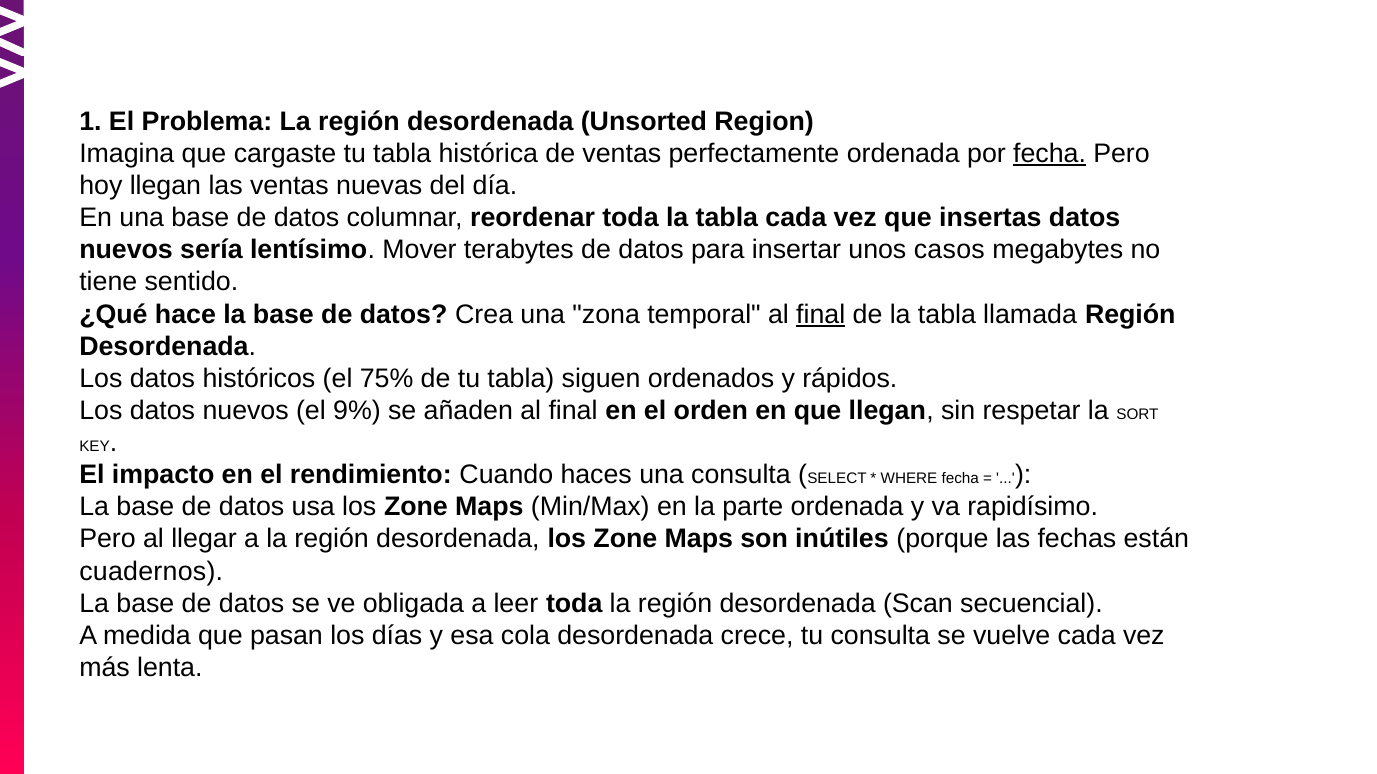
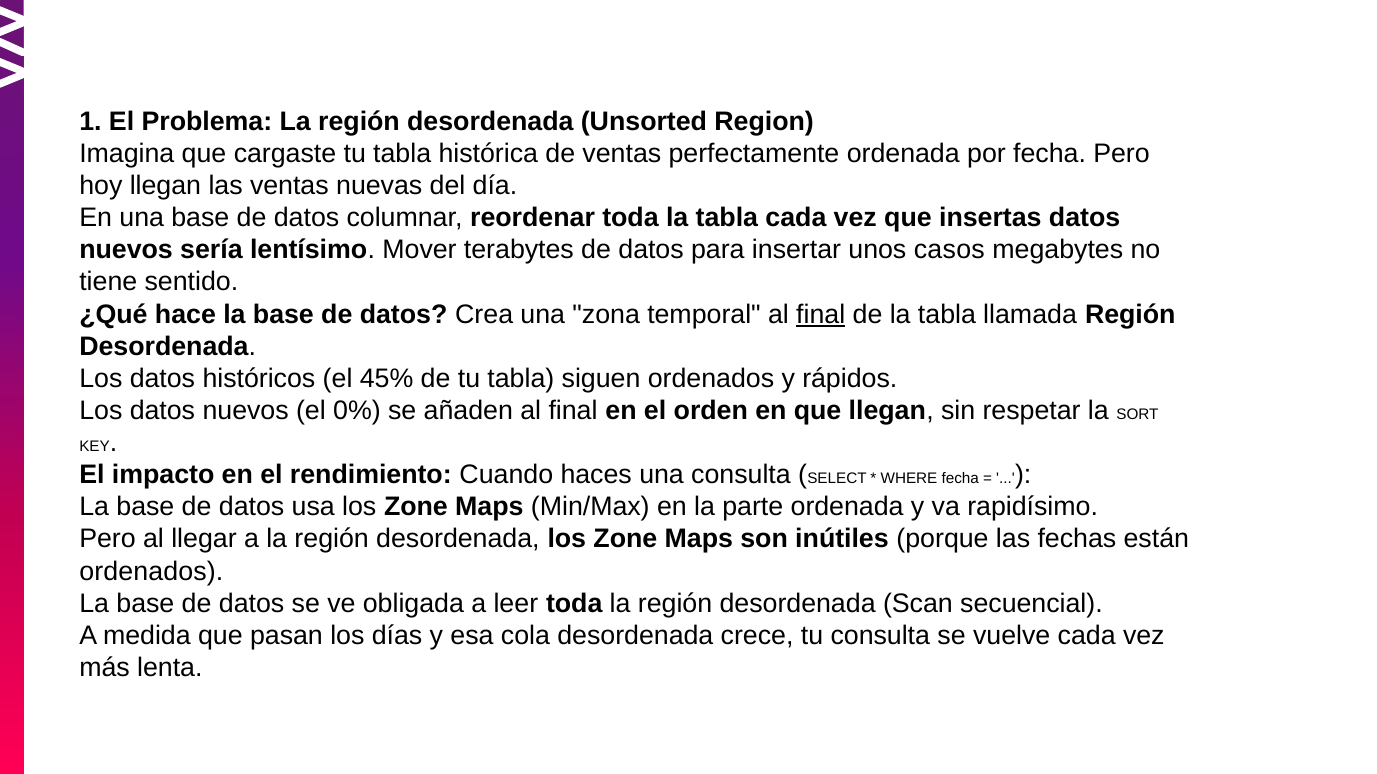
fecha underline: present -> none (1050, 154)
75%: 75% -> 45% (387, 379)
9%: 9% -> 0% (357, 411)
cuadernos: cuadernos -> ordenados (151, 572)
